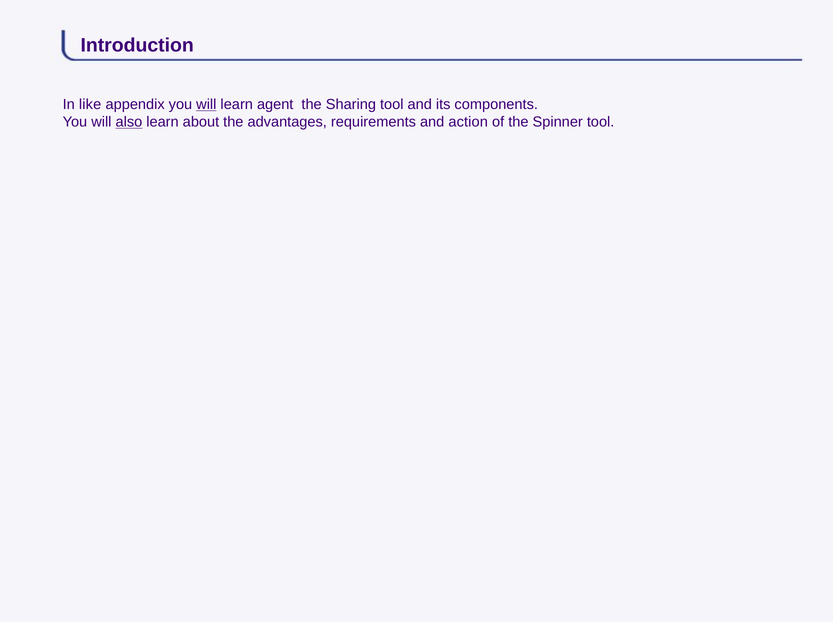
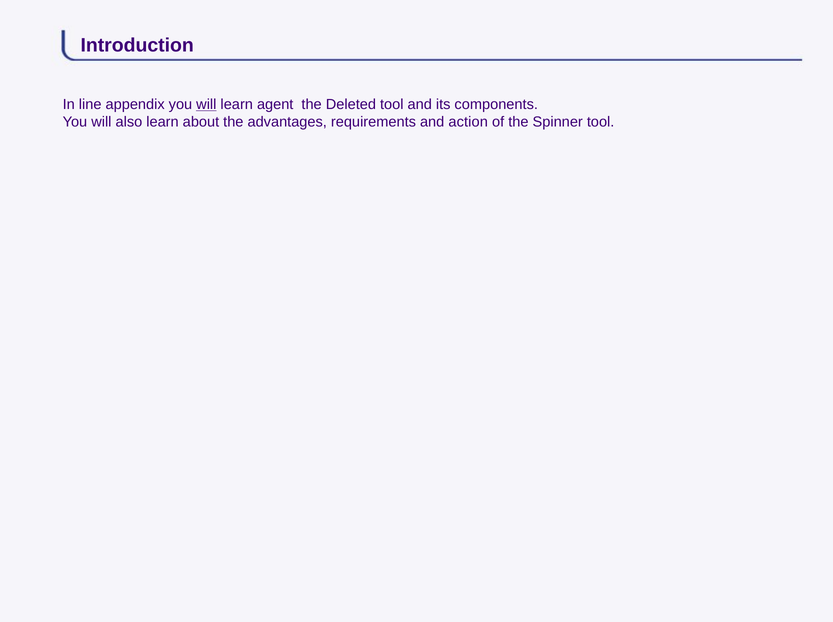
like: like -> line (90, 104)
Sharing: Sharing -> Deleted (351, 104)
also underline: present -> none (129, 122)
